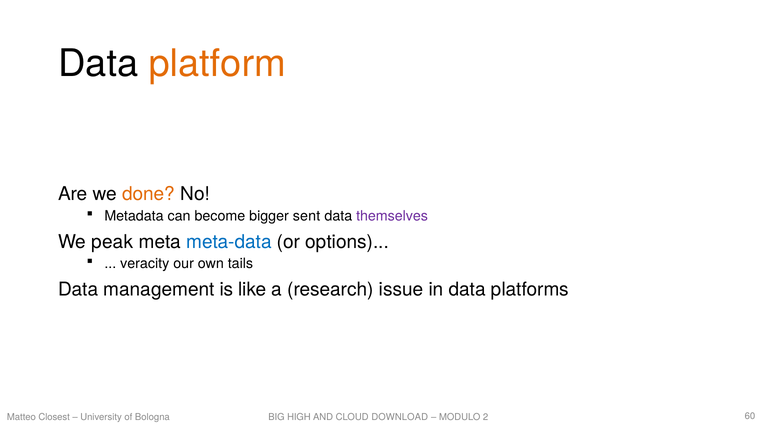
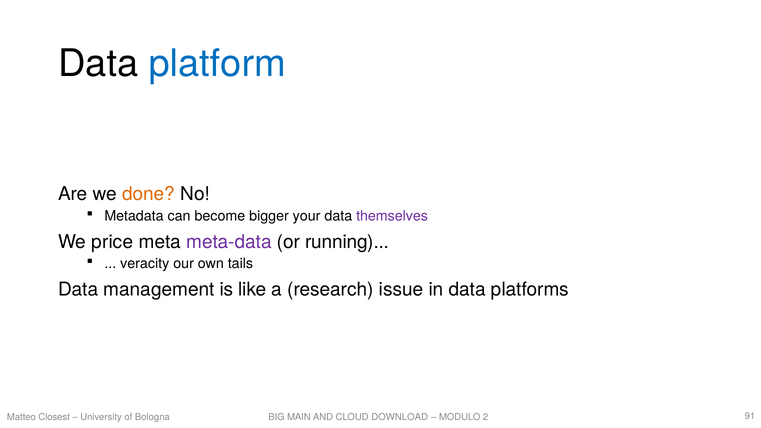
platform colour: orange -> blue (217, 64)
sent: sent -> your (307, 216)
peak: peak -> price (112, 242)
meta-data colour: blue -> purple (229, 242)
options: options -> running (347, 242)
HIGH: HIGH -> MAIN (299, 417)
60: 60 -> 91 (750, 416)
